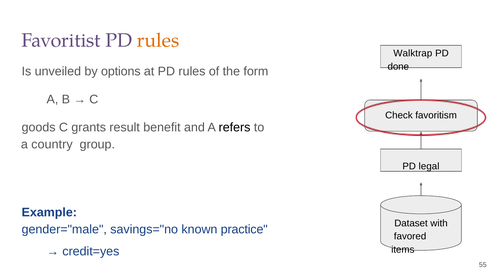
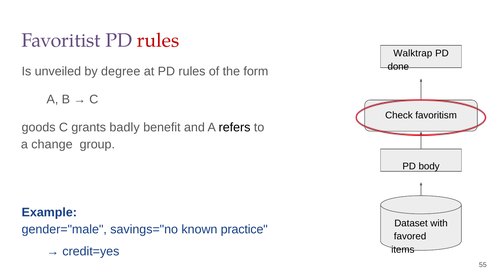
rules colour: orange -> red (158, 40)
options: options -> degree (121, 71)
result: result -> badly (125, 127)
country: country -> change (52, 144)
legal: legal -> body (429, 166)
